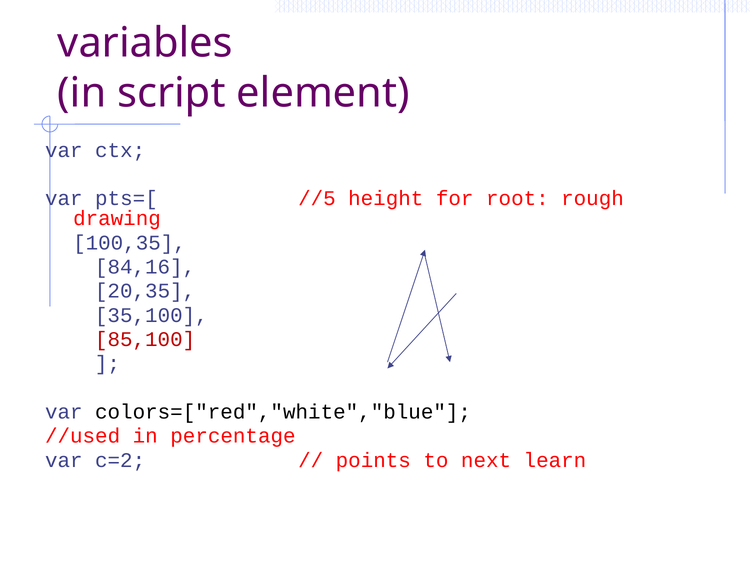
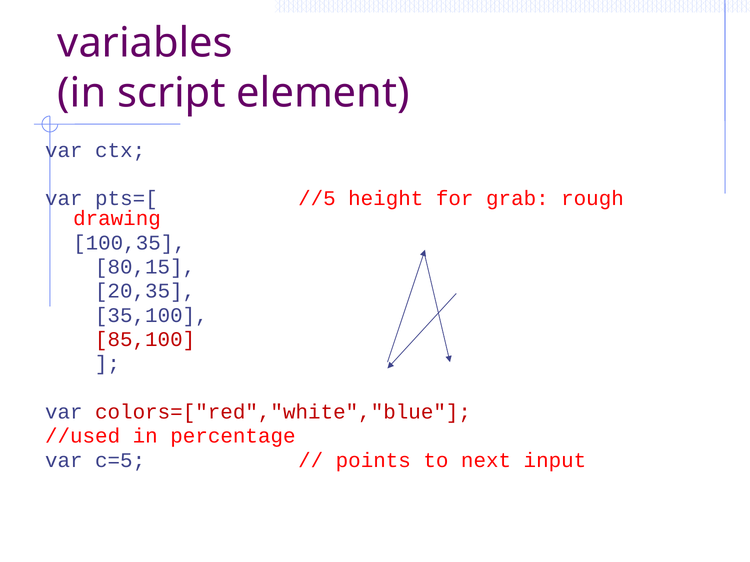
root: root -> grab (517, 199)
84,16: 84,16 -> 80,15 (145, 267)
colors=["red","white","blue colour: black -> red (283, 412)
c=2: c=2 -> c=5 (120, 461)
learn: learn -> input (555, 461)
